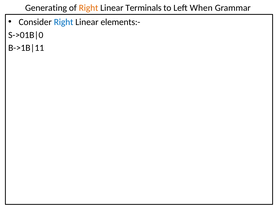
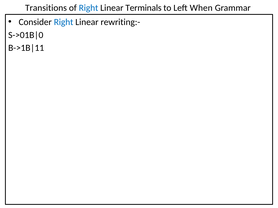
Generating: Generating -> Transitions (46, 8)
Right colour: orange -> blue (89, 8)
elements:-: elements:- -> rewriting:- (120, 22)
